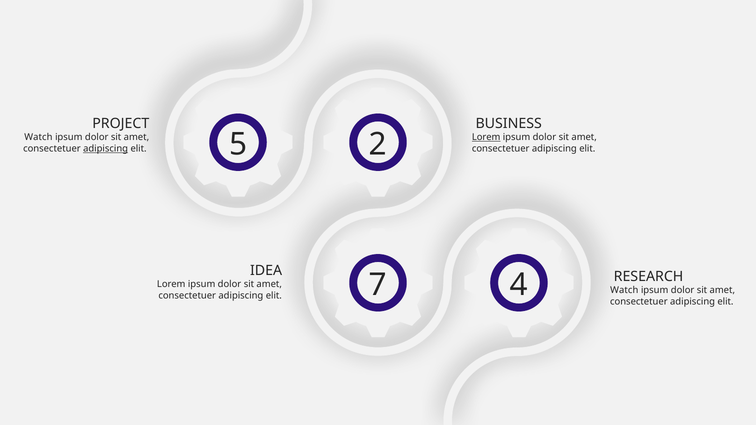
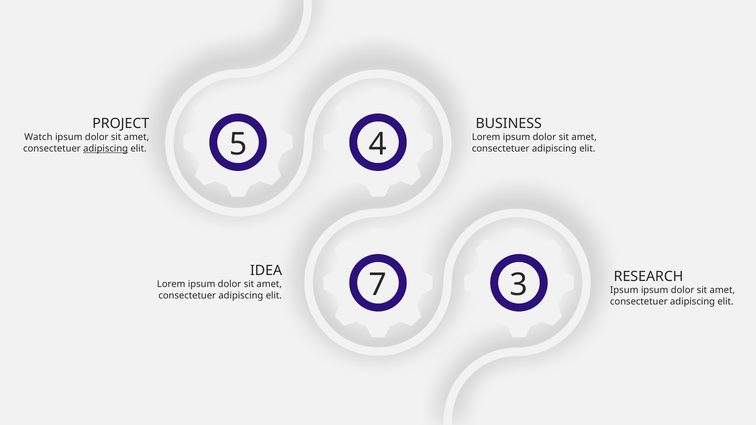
Lorem underline: present -> none (486, 137)
2: 2 -> 4 (378, 144)
4: 4 -> 3 (519, 285)
Watch: Watch -> Ipsum (624, 290)
